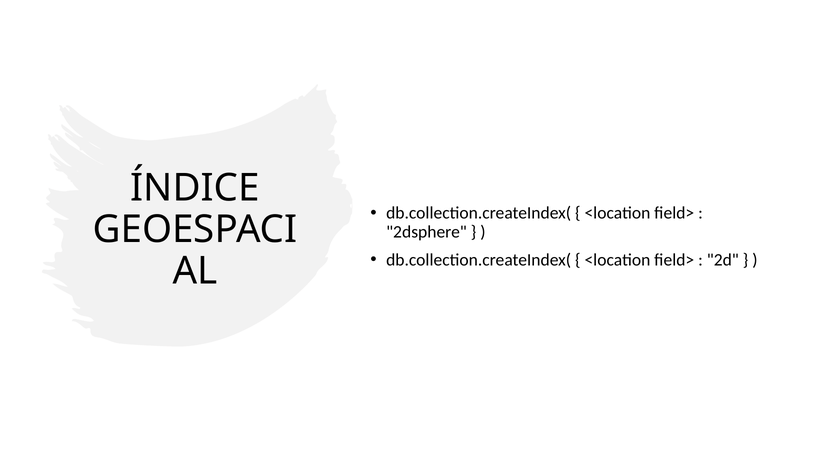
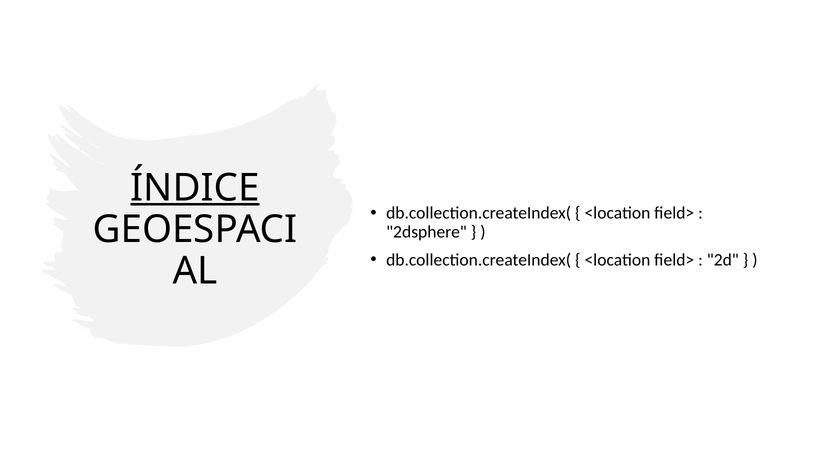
ÍNDICE underline: none -> present (195, 188)
